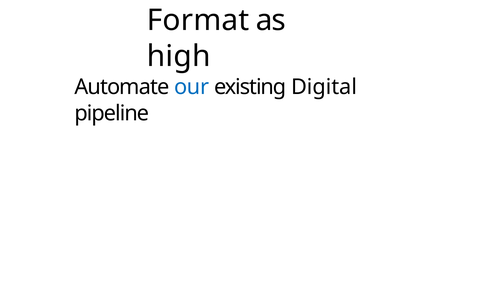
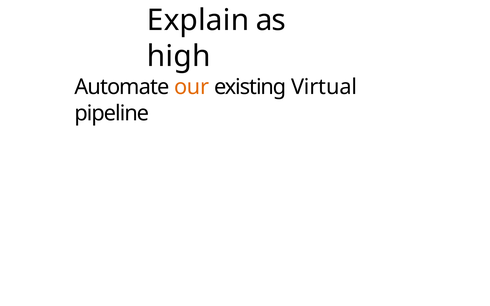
Format: Format -> Explain (198, 20)
our colour: blue -> orange (192, 87)
Digital: Digital -> Virtual (324, 87)
